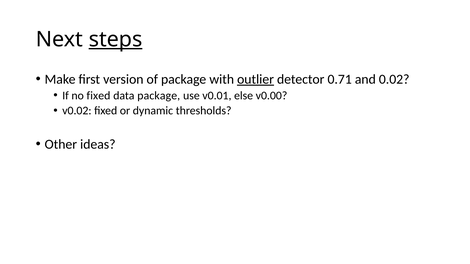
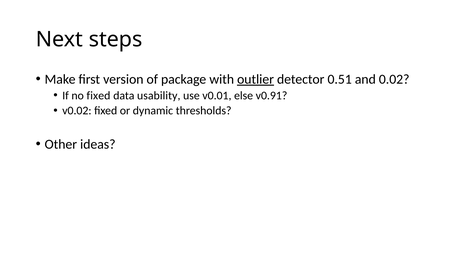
steps underline: present -> none (116, 39)
0.71: 0.71 -> 0.51 (340, 79)
data package: package -> usability (159, 96)
v0.00: v0.00 -> v0.91 (272, 96)
